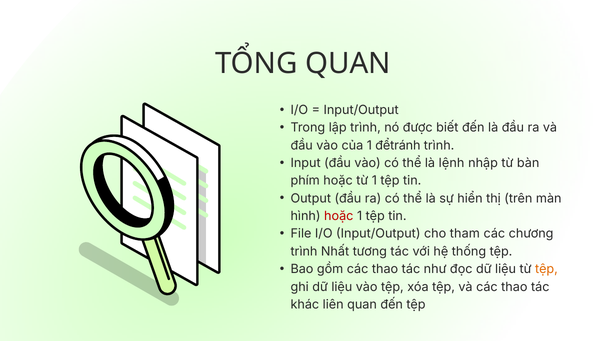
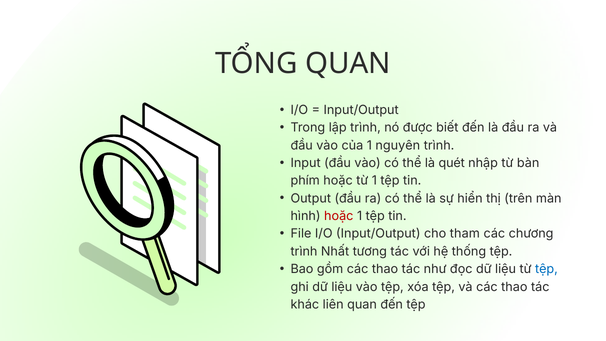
đểtránh: đểtránh -> nguyên (398, 145)
lệnh: lệnh -> quét (452, 163)
tệp colour: orange -> blue (546, 269)
